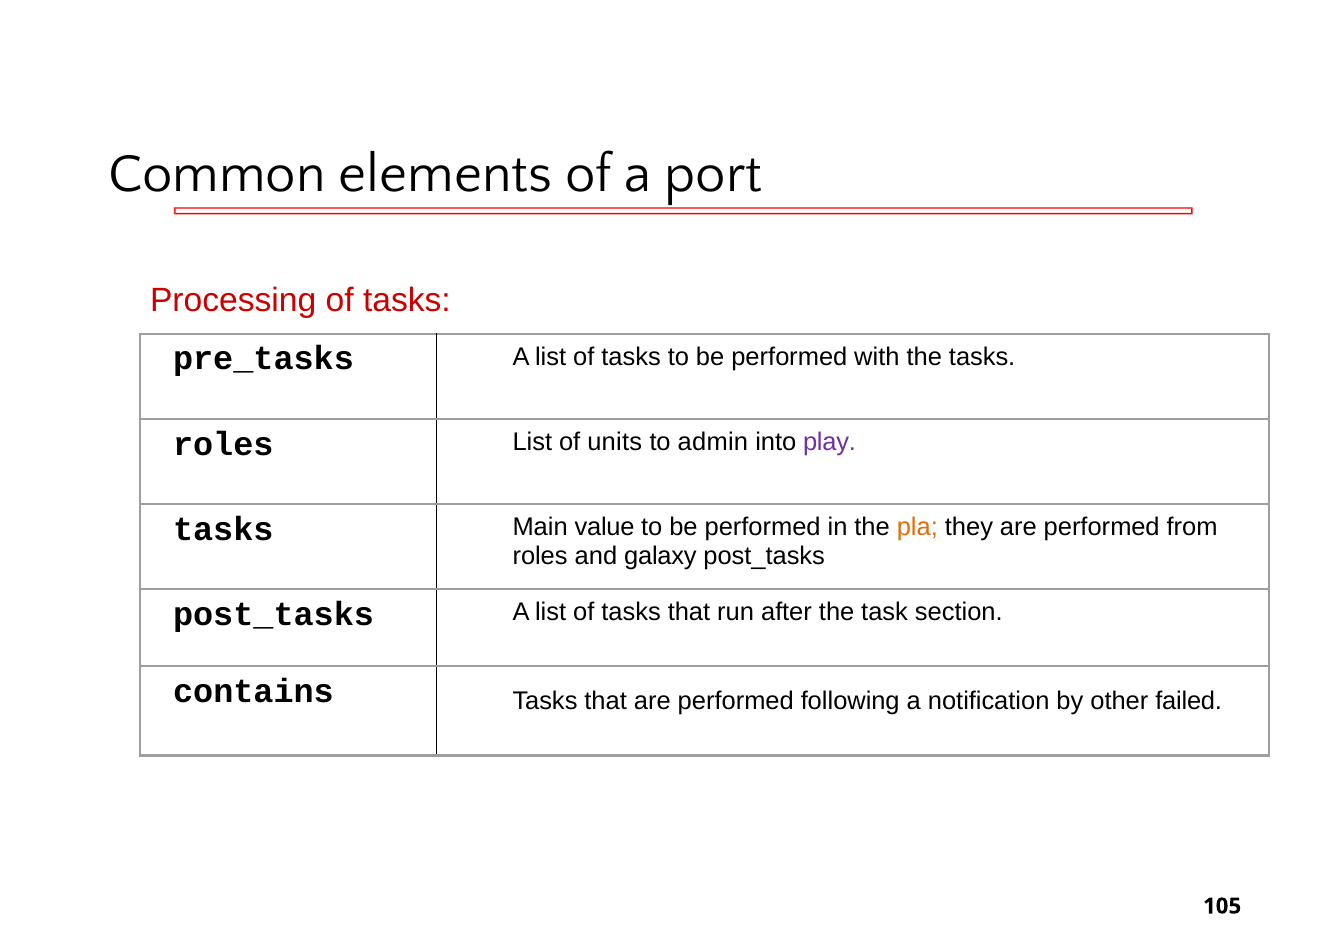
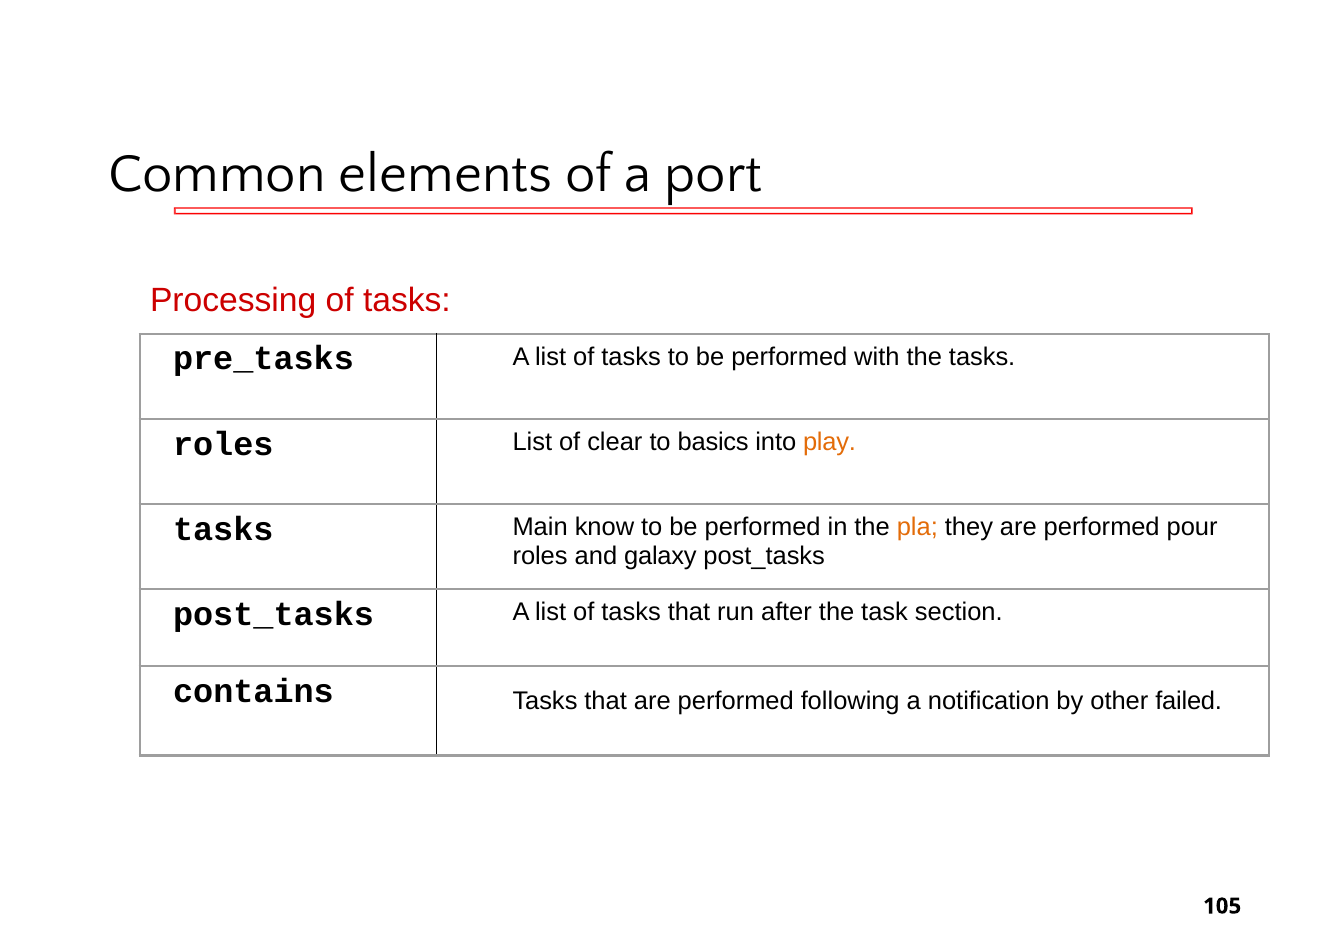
units: units -> clear (615, 442)
admin: admin -> basics (713, 442)
play colour: purple -> orange (829, 442)
value: value -> know (604, 528)
from: from -> pour (1192, 528)
